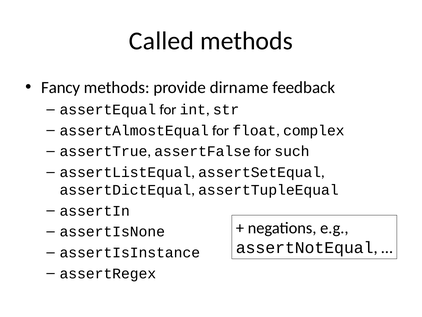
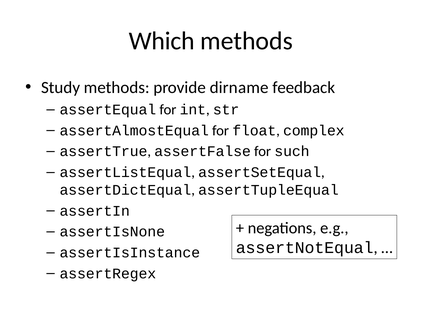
Called: Called -> Which (162, 41)
Fancy: Fancy -> Study (61, 87)
